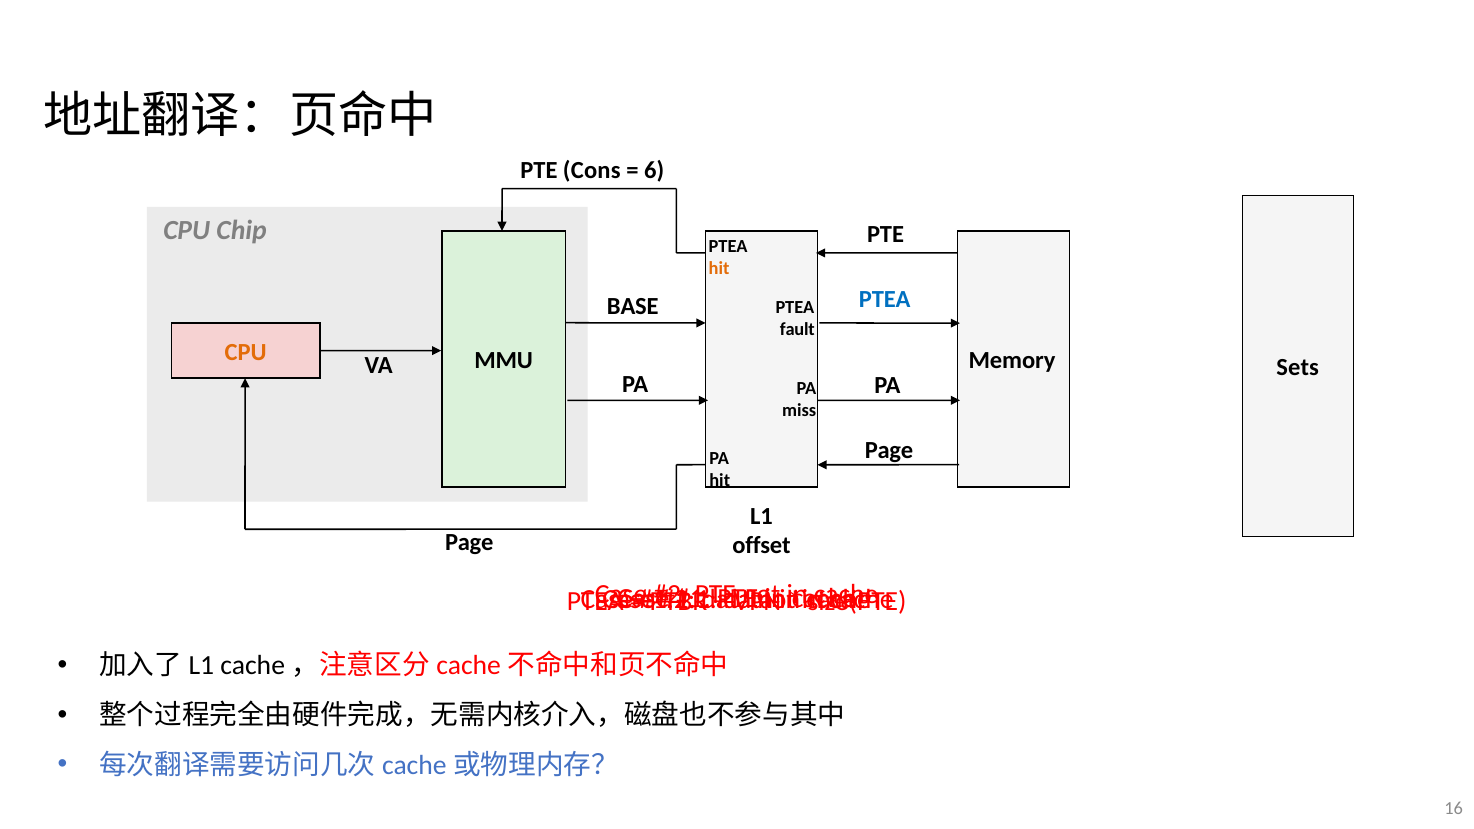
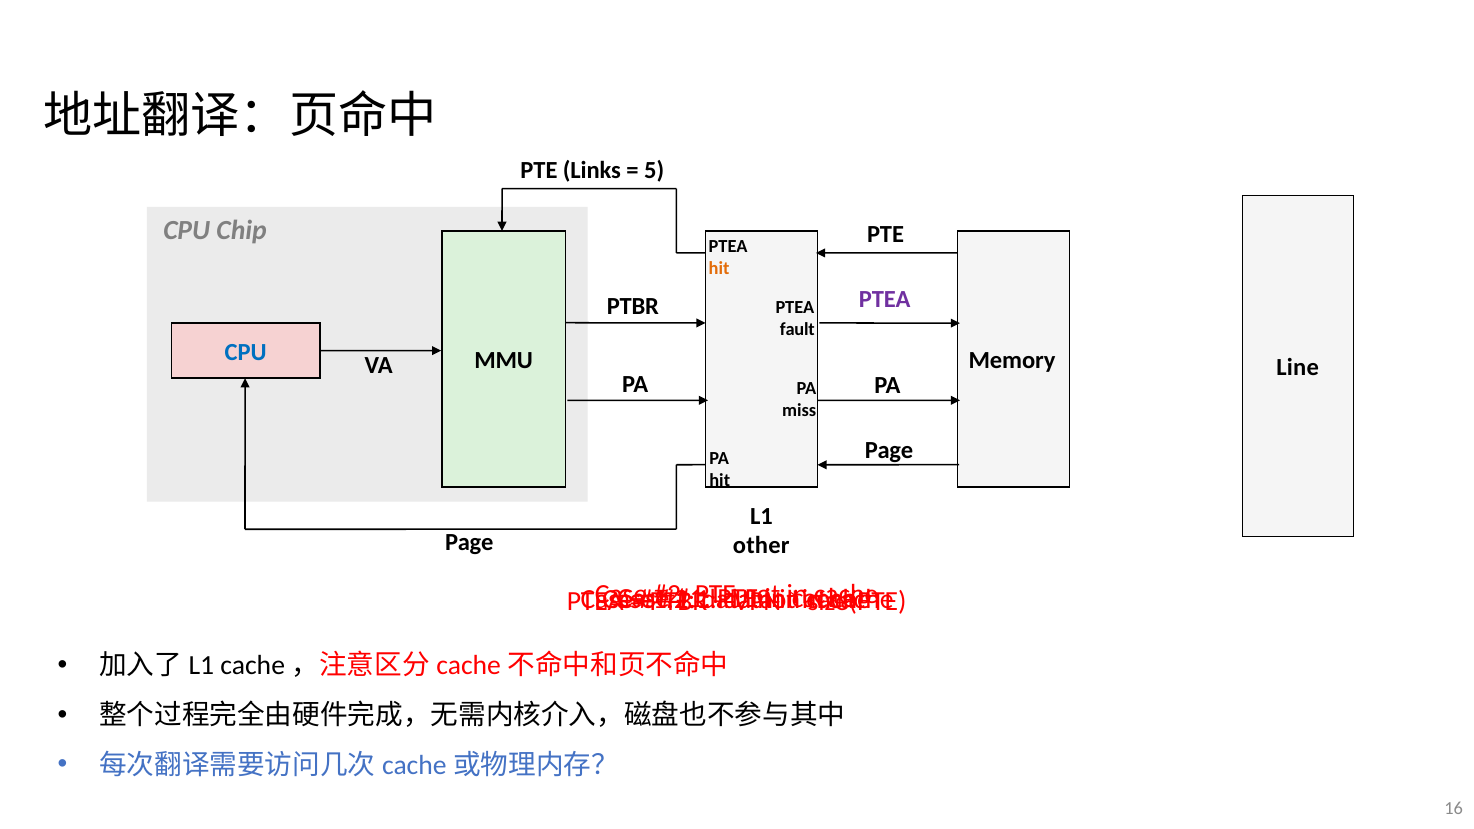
Cons: Cons -> Links (592, 170)
6: 6 -> 5 (654, 170)
PTEA colour: blue -> purple (885, 299)
BASE: BASE -> PTBR (633, 307)
CPU colour: orange -> blue (246, 352)
Sets: Sets -> Line (1298, 367)
offset: offset -> other (761, 546)
